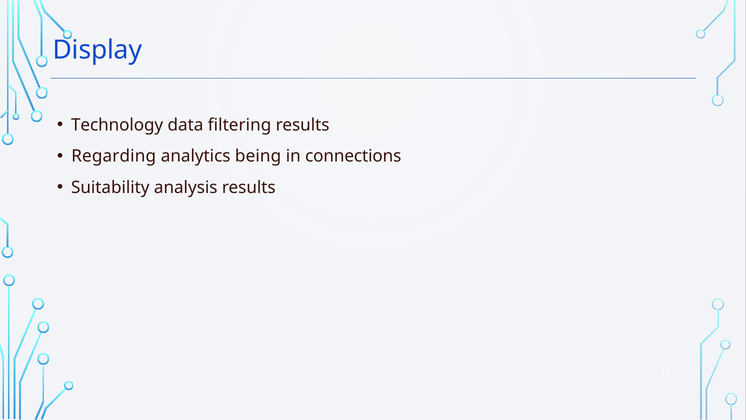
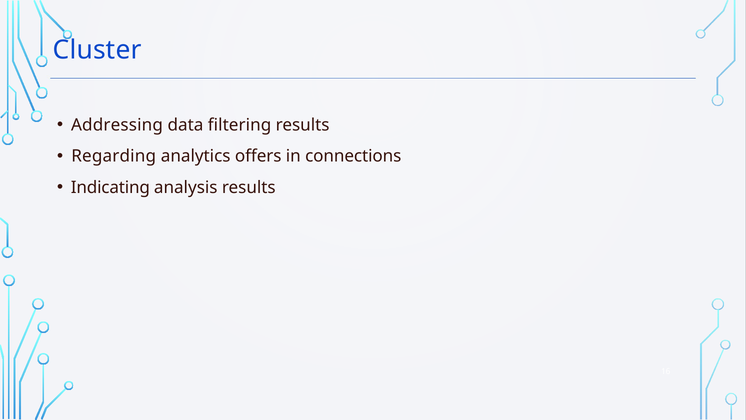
Display: Display -> Cluster (97, 50)
Technology: Technology -> Addressing (117, 125)
being: being -> offers (258, 156)
Suitability: Suitability -> Indicating (110, 188)
